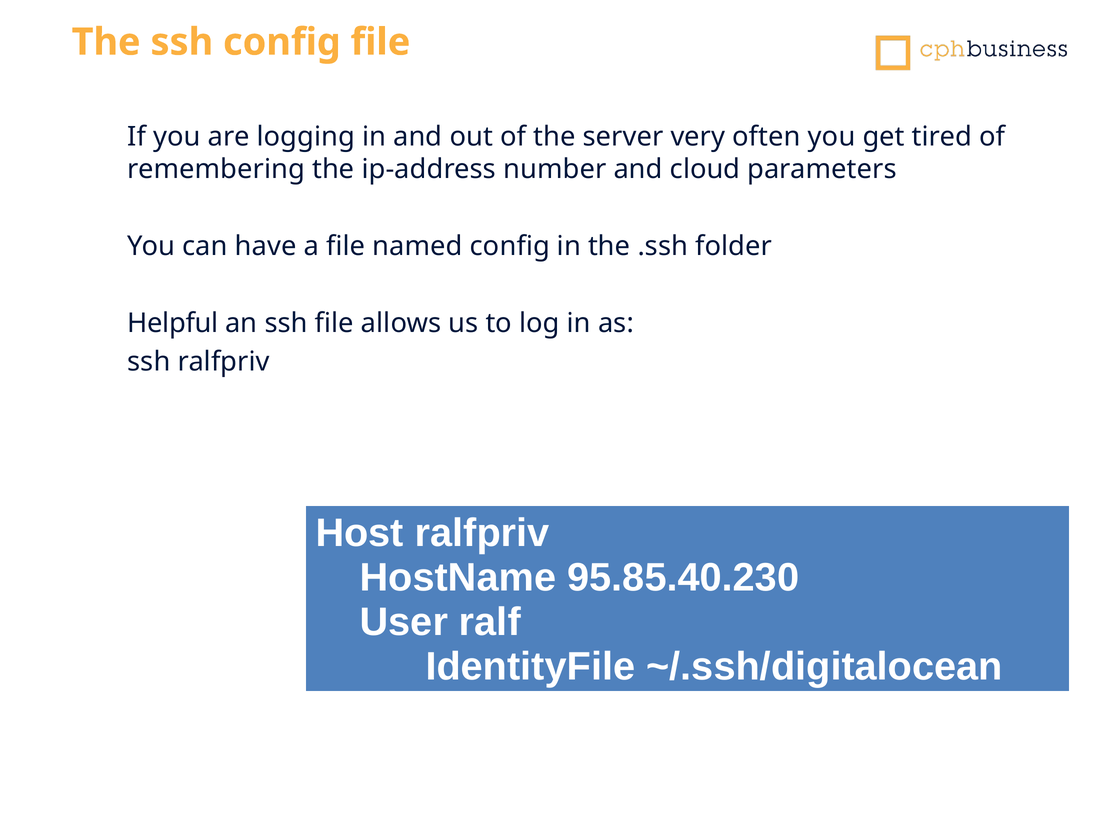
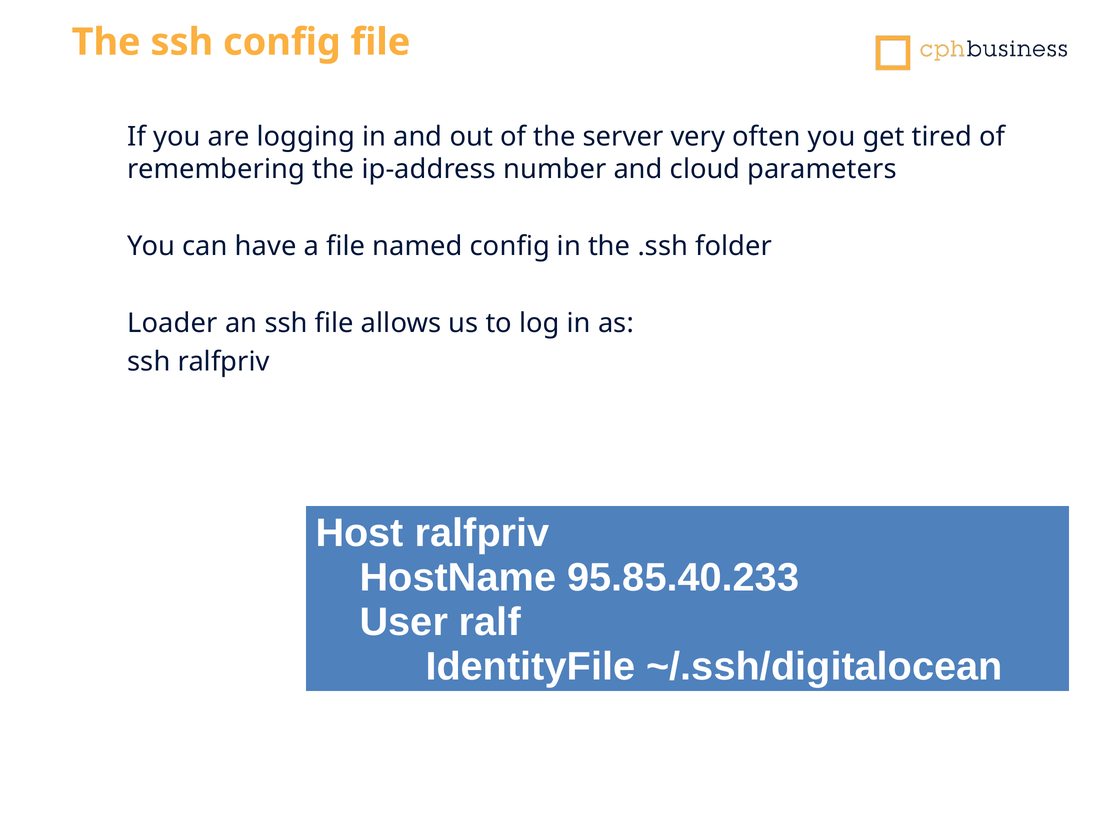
Helpful: Helpful -> Loader (173, 323)
95.85.40.230: 95.85.40.230 -> 95.85.40.233 (683, 578)
